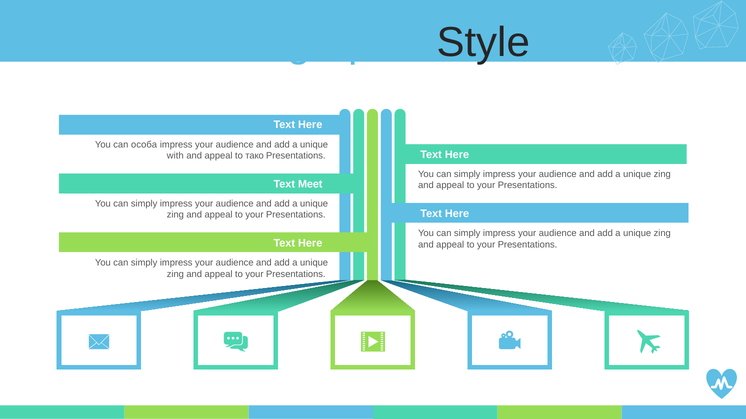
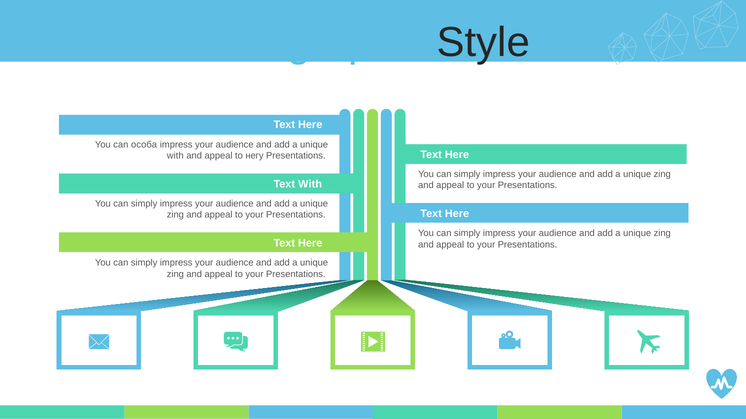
тако: тако -> негу (255, 156)
Text Meet: Meet -> With (310, 184)
